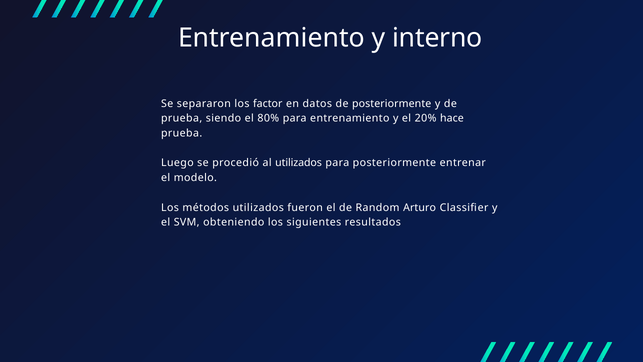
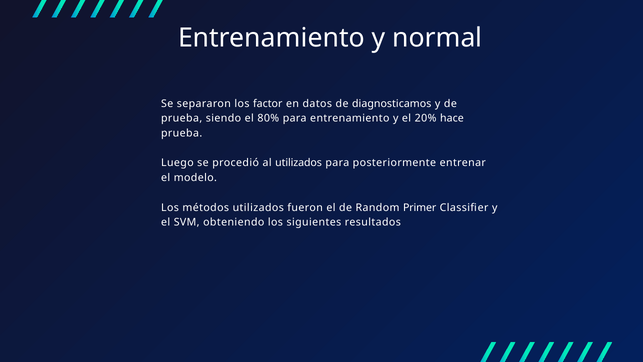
interno: interno -> normal (437, 38)
de posteriormente: posteriormente -> diagnosticamos (392, 104)
Arturo: Arturo -> Primer (420, 207)
